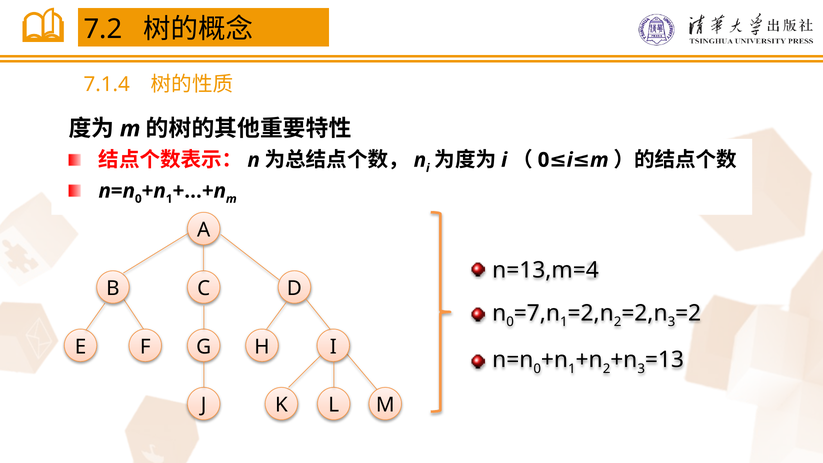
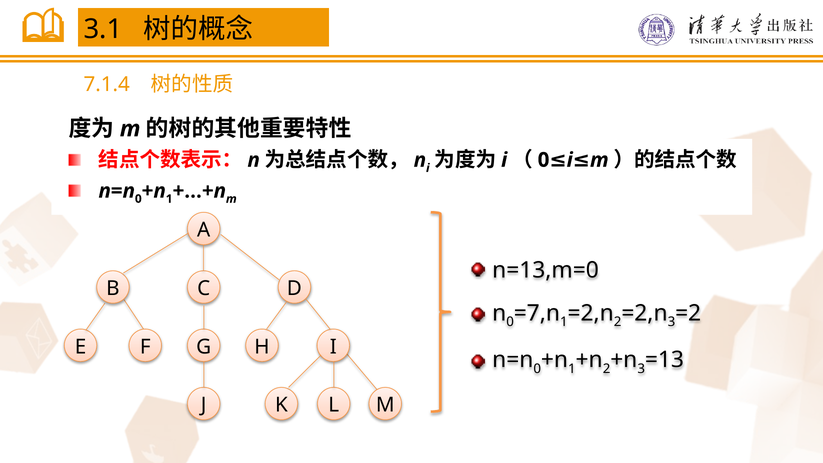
7.2: 7.2 -> 3.1 (103, 29)
n=13,m=4: n=13,m=4 -> n=13,m=0 (546, 270)
